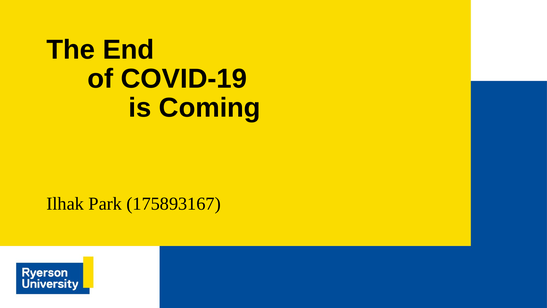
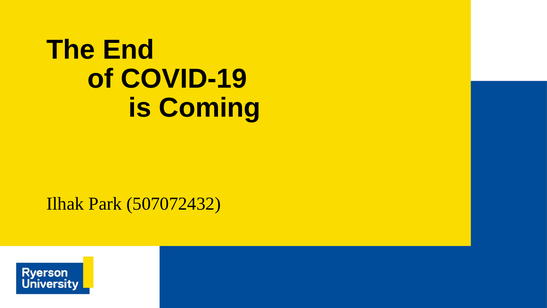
175893167: 175893167 -> 507072432 (174, 204)
